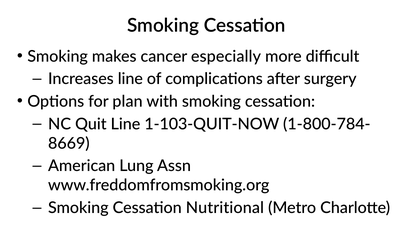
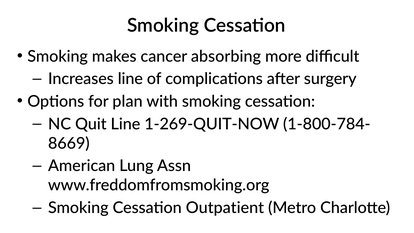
especially: especially -> absorbing (226, 56)
1-103-QUIT-NOW: 1-103-QUIT-NOW -> 1-269-QUIT-NOW (212, 124)
Nutritional: Nutritional -> Outpatient (225, 208)
